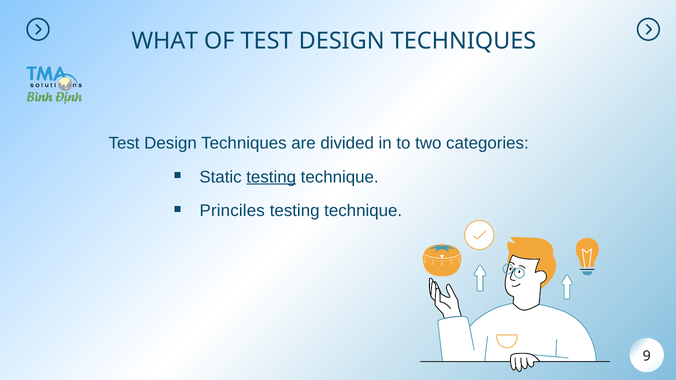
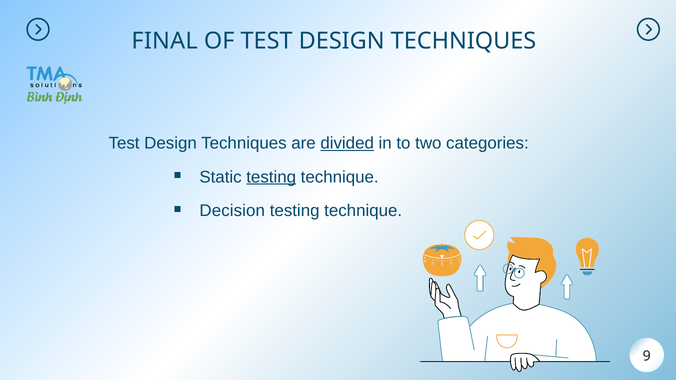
WHAT: WHAT -> FINAL (165, 41)
divided underline: none -> present (347, 143)
Princiles: Princiles -> Decision (232, 211)
